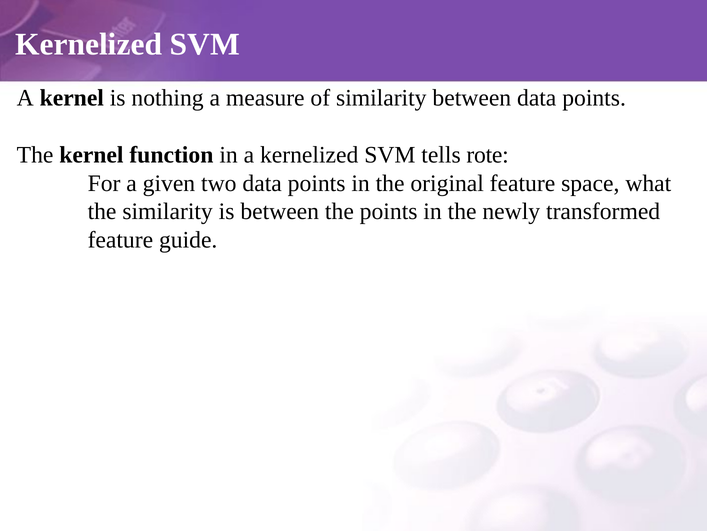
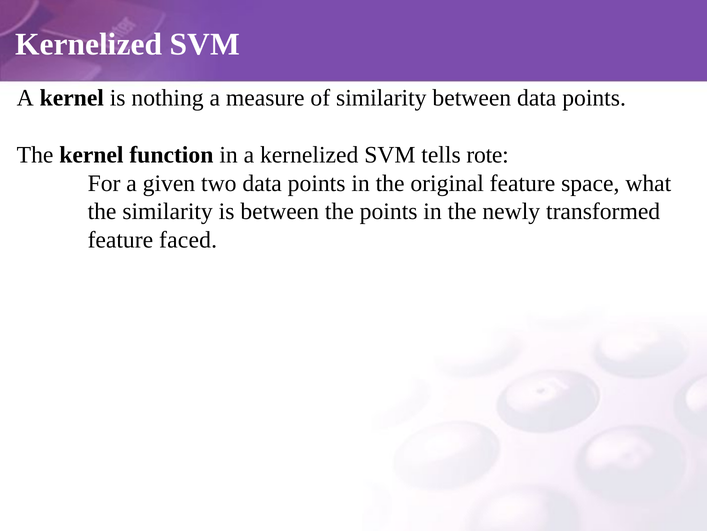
guide: guide -> faced (188, 240)
